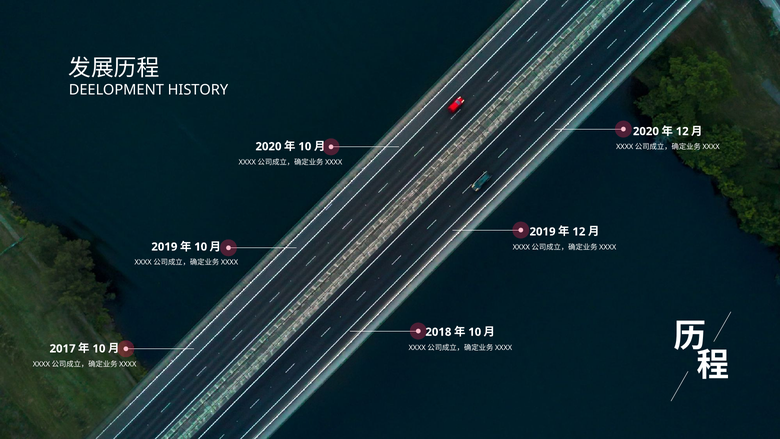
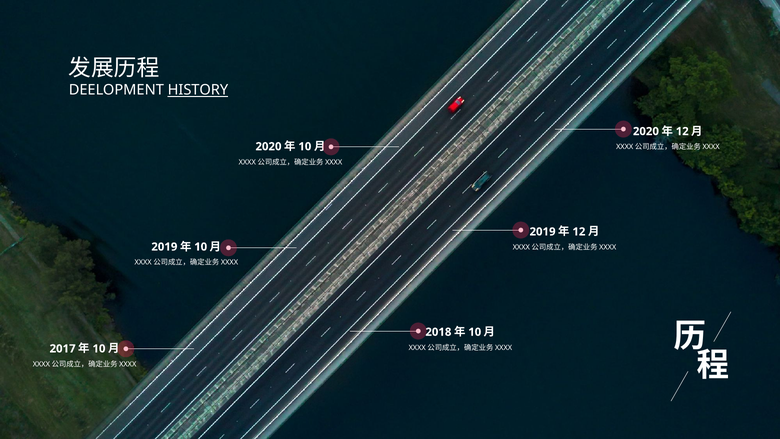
HISTORY underline: none -> present (198, 90)
